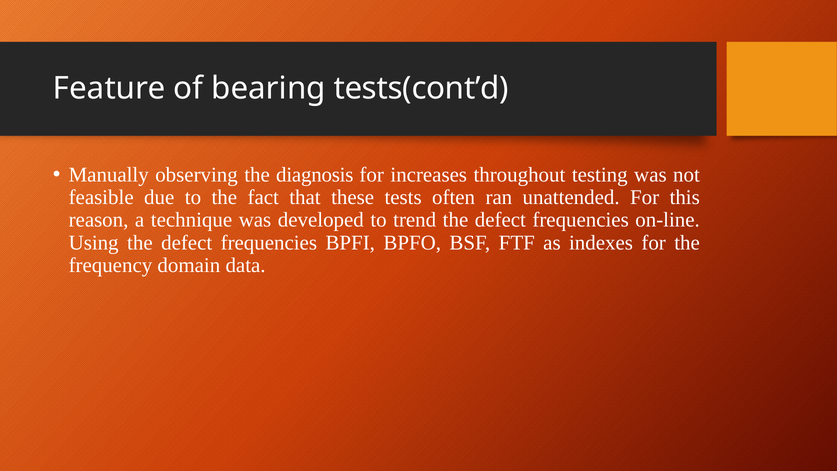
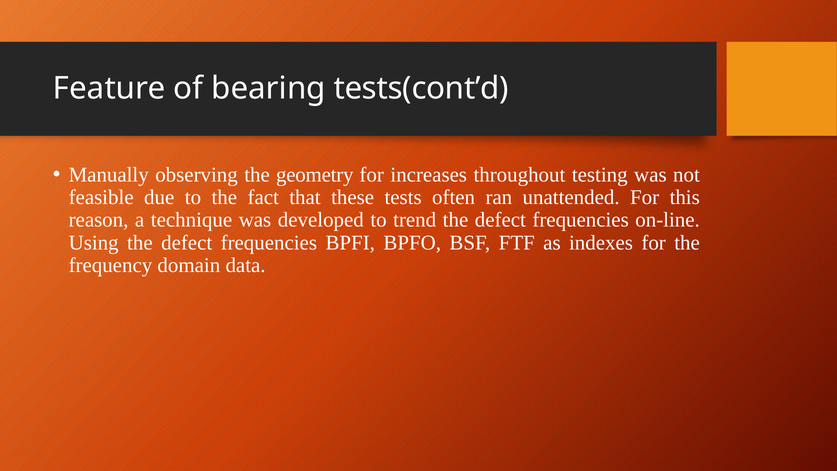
diagnosis: diagnosis -> geometry (315, 175)
